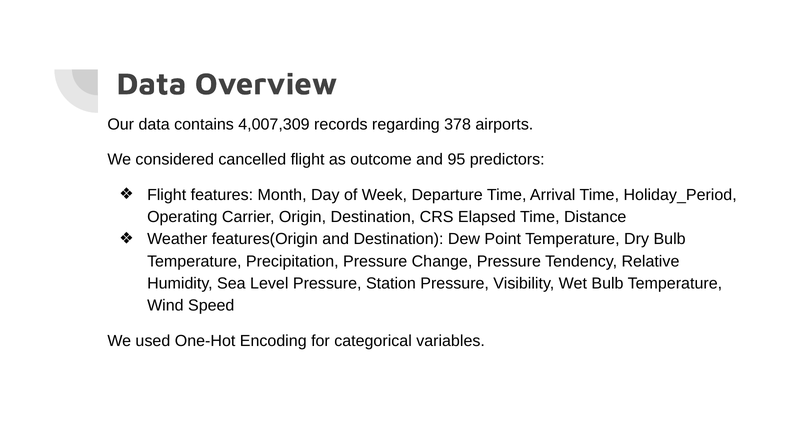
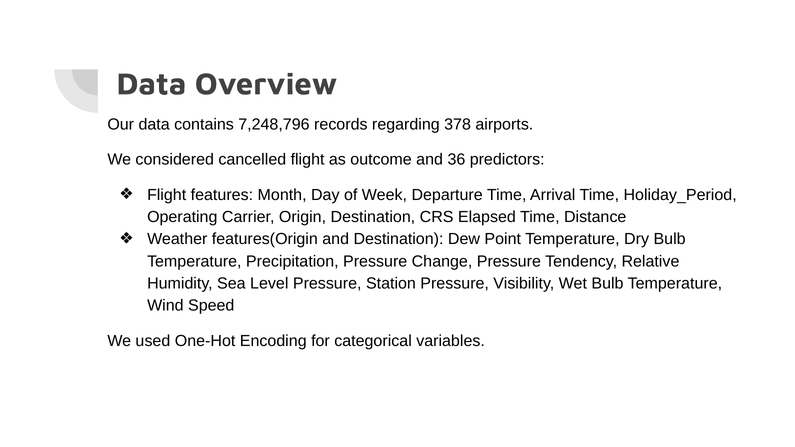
4,007,309: 4,007,309 -> 7,248,796 (274, 124)
95: 95 -> 36 (456, 160)
